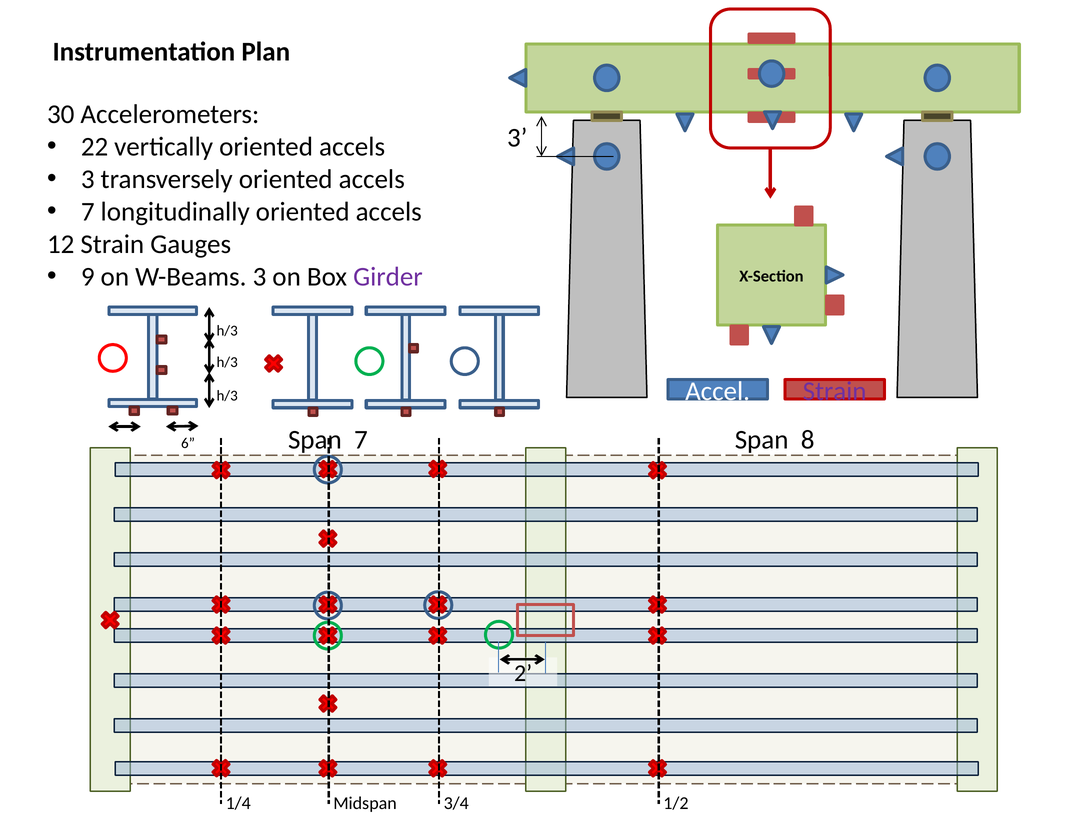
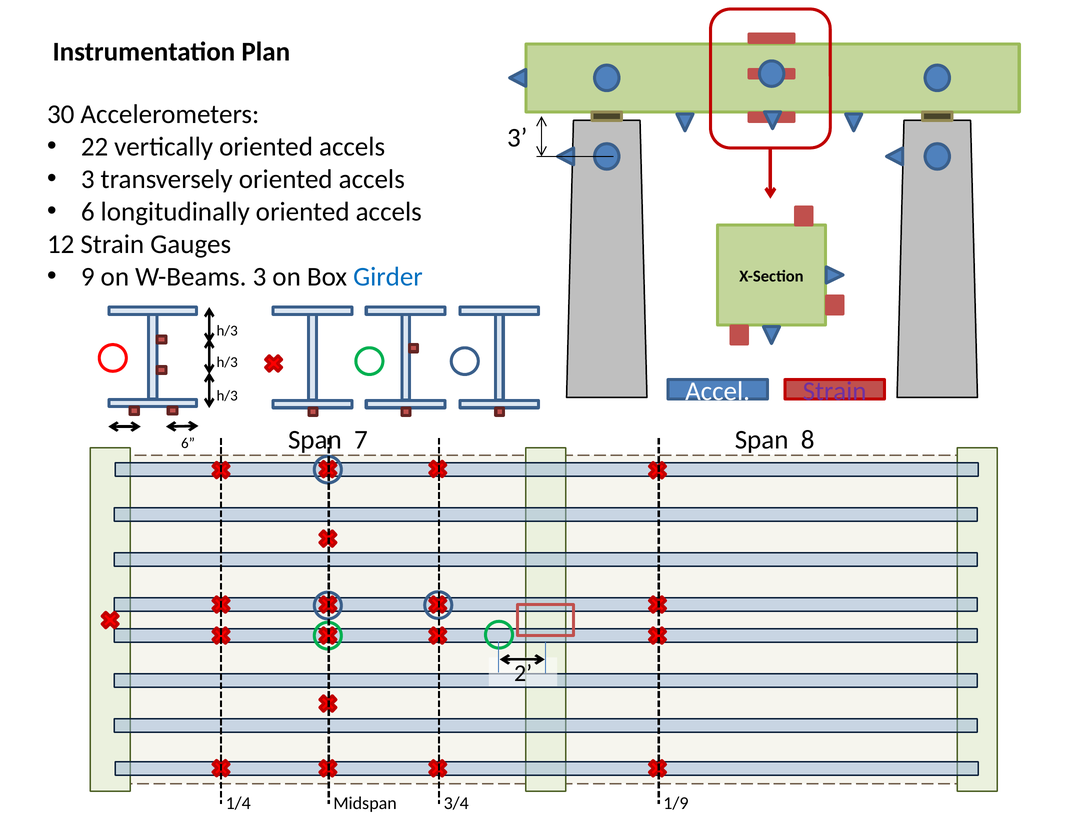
7: 7 -> 6 (88, 211)
Girder colour: purple -> blue (388, 276)
1/2: 1/2 -> 1/9 (676, 802)
